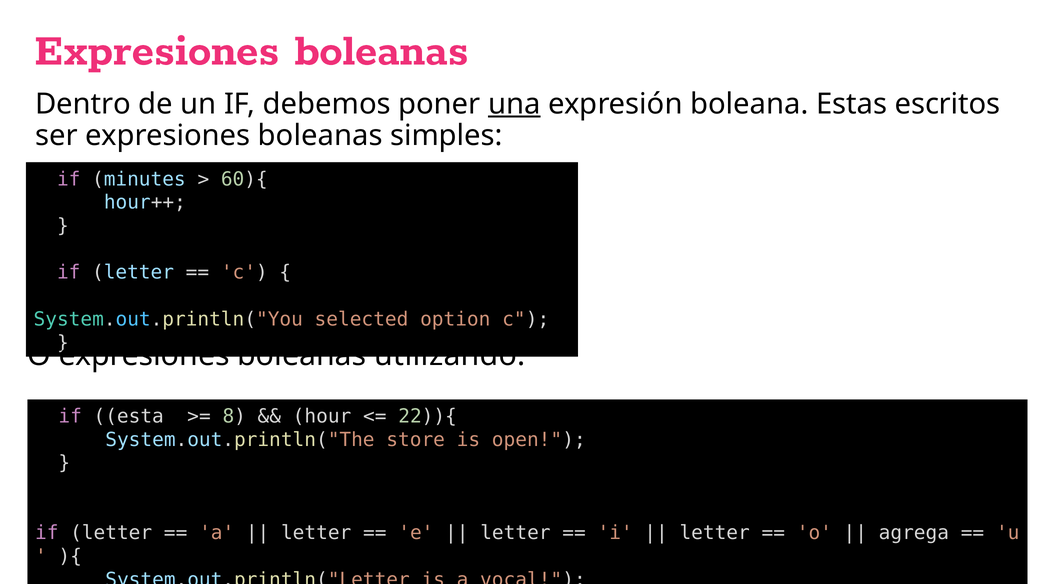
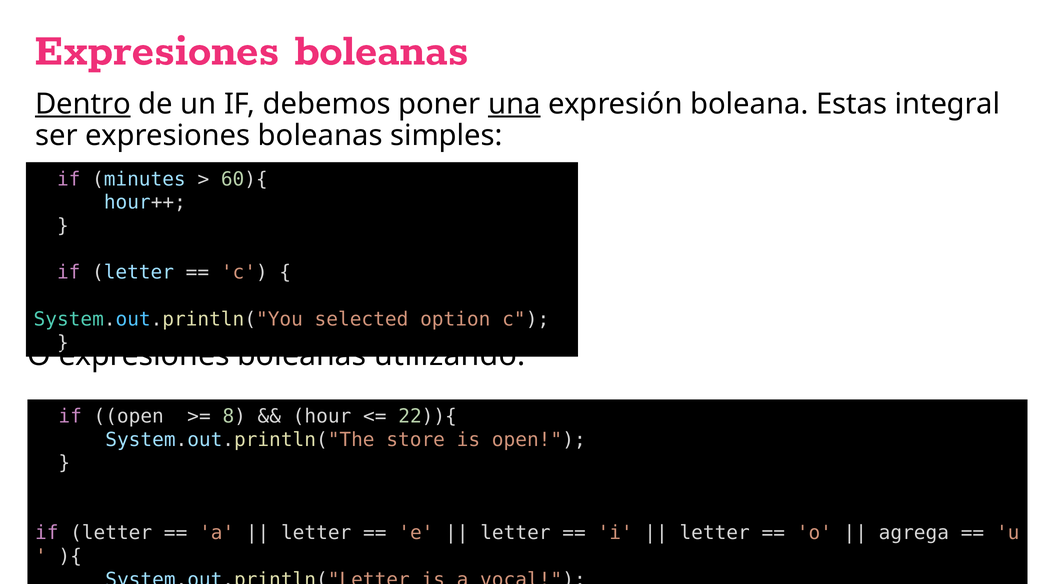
Dentro underline: none -> present (83, 104)
escritos: escritos -> integral (948, 104)
if esta: esta -> open (129, 417)
